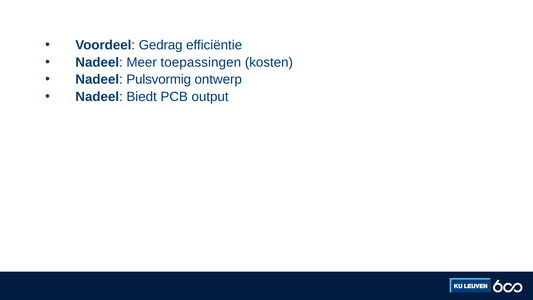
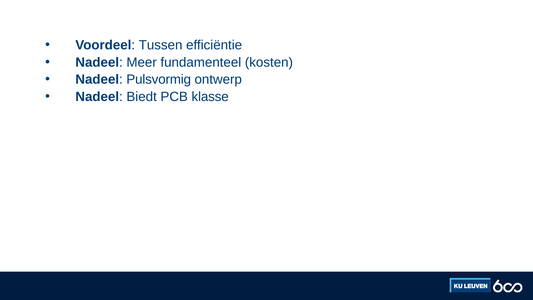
Gedrag: Gedrag -> Tussen (161, 45)
toepassingen: toepassingen -> fundamenteel (201, 62)
output: output -> klasse (210, 97)
